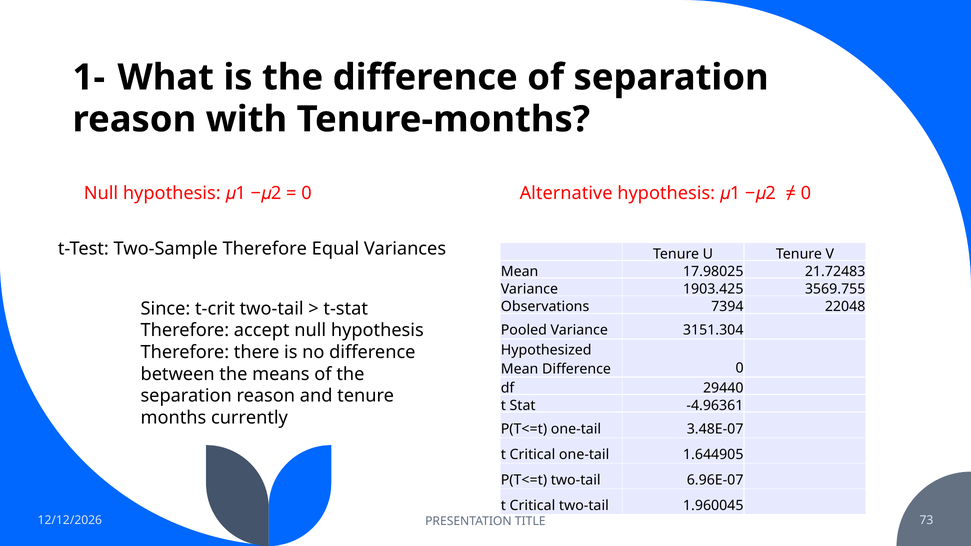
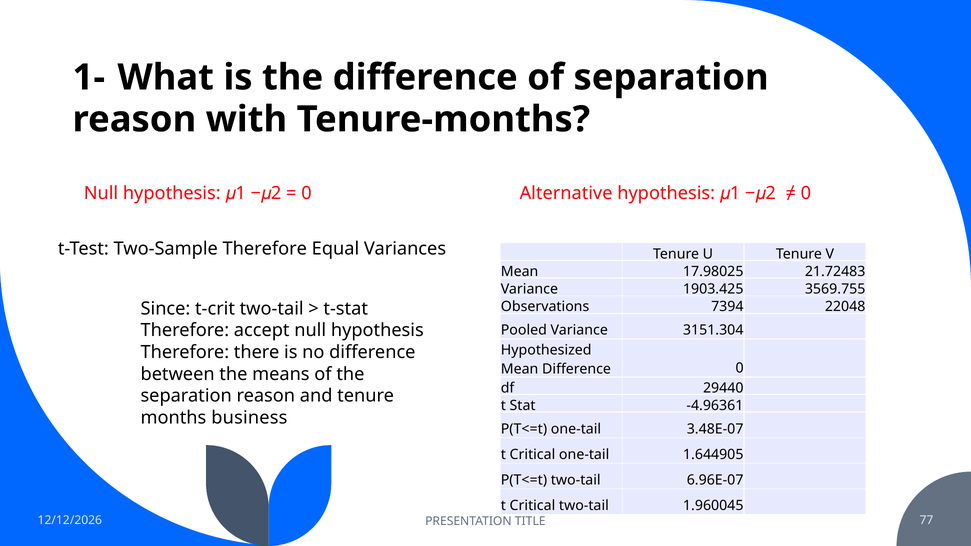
currently: currently -> business (249, 418)
73: 73 -> 77 (926, 521)
